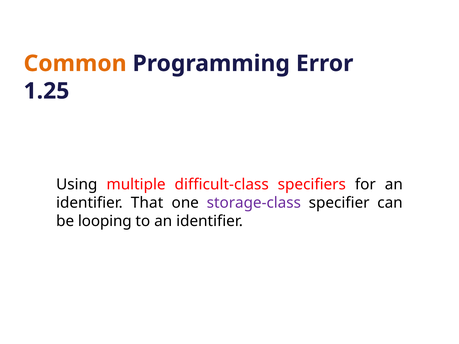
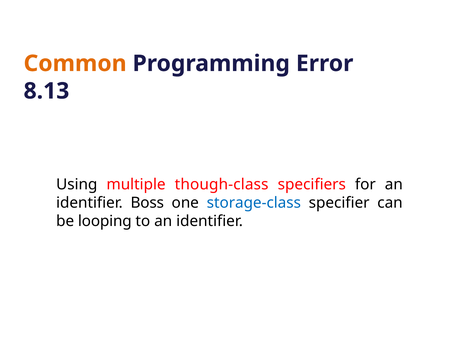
1.25: 1.25 -> 8.13 (46, 91)
difficult-class: difficult-class -> though-class (222, 185)
That: That -> Boss (147, 203)
storage-class colour: purple -> blue (254, 203)
